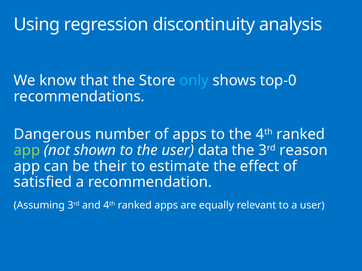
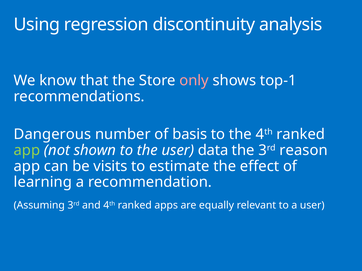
only colour: light blue -> pink (194, 81)
top-0: top-0 -> top-1 (278, 81)
of apps: apps -> basis (190, 135)
their: their -> visits (110, 166)
satisfied: satisfied -> learning (43, 182)
